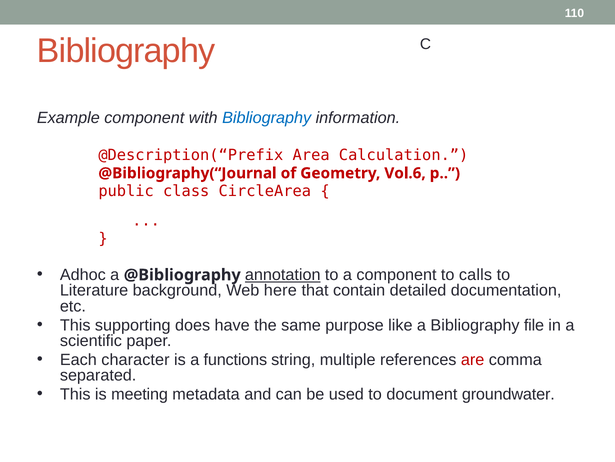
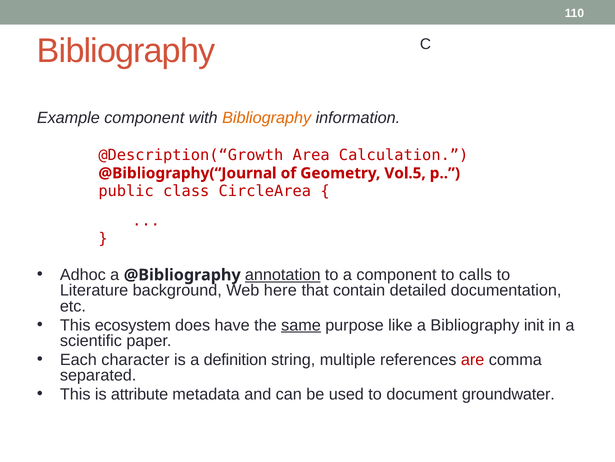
Bibliography colour: blue -> orange (267, 118)
@Description(“Prefix: @Description(“Prefix -> @Description(“Growth (191, 155)
Vol.6: Vol.6 -> Vol.5 (405, 173)
supporting: supporting -> ecosystem (133, 325)
same underline: none -> present (301, 325)
file: file -> init (534, 325)
functions: functions -> definition (235, 359)
meeting: meeting -> attribute (140, 394)
